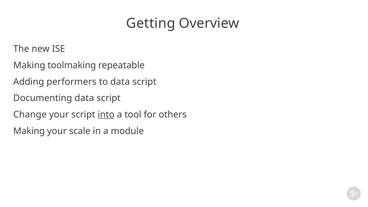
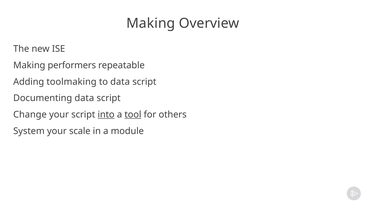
Getting: Getting -> Making (151, 23)
toolmaking: toolmaking -> performers (72, 65)
performers: performers -> toolmaking (72, 82)
tool underline: none -> present (133, 115)
Making: Making -> System (29, 131)
